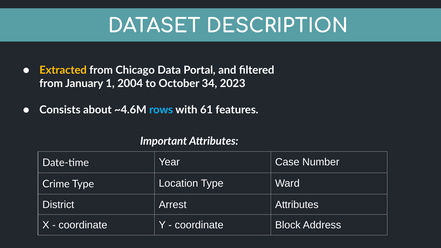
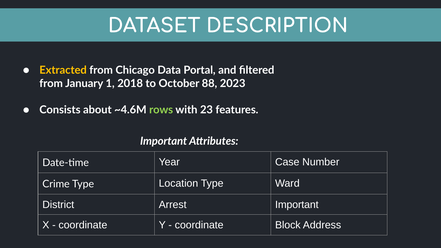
2004: 2004 -> 2018 (130, 83)
34: 34 -> 88 (209, 83)
rows colour: light blue -> light green (161, 110)
61: 61 -> 23 (206, 110)
Arrest Attributes: Attributes -> Important (297, 205)
